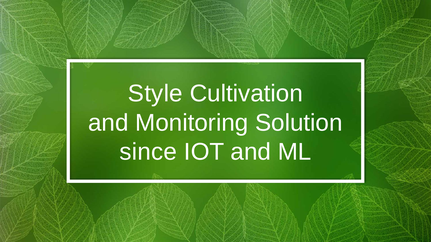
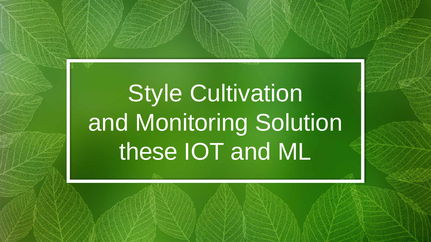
since: since -> these (148, 152)
